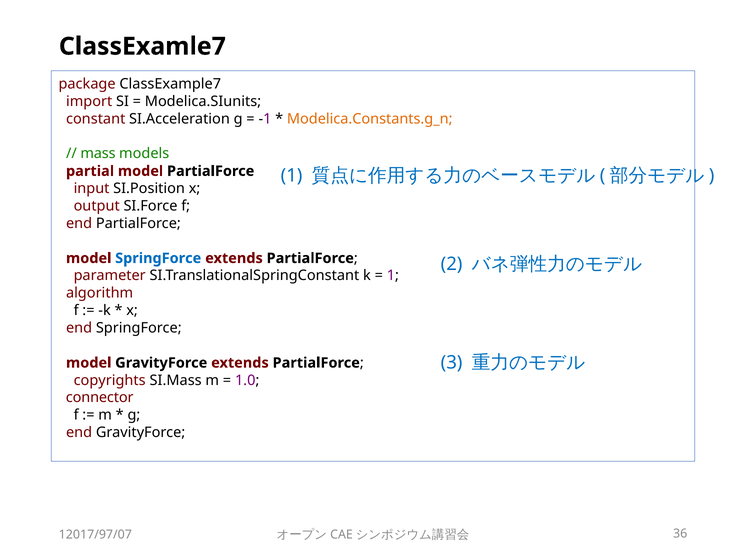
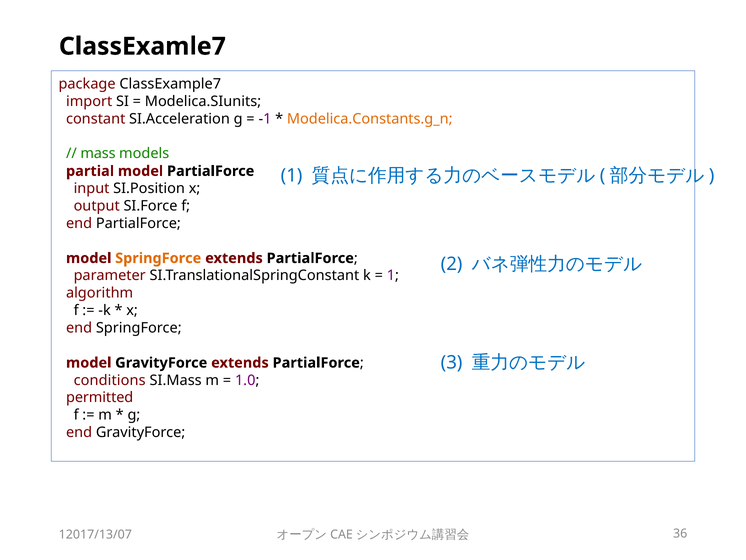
SpringForce colour: blue -> orange (158, 258)
copyrights: copyrights -> conditions (110, 380)
connector: connector -> permitted (100, 397)
12017/97/07: 12017/97/07 -> 12017/13/07 (95, 534)
